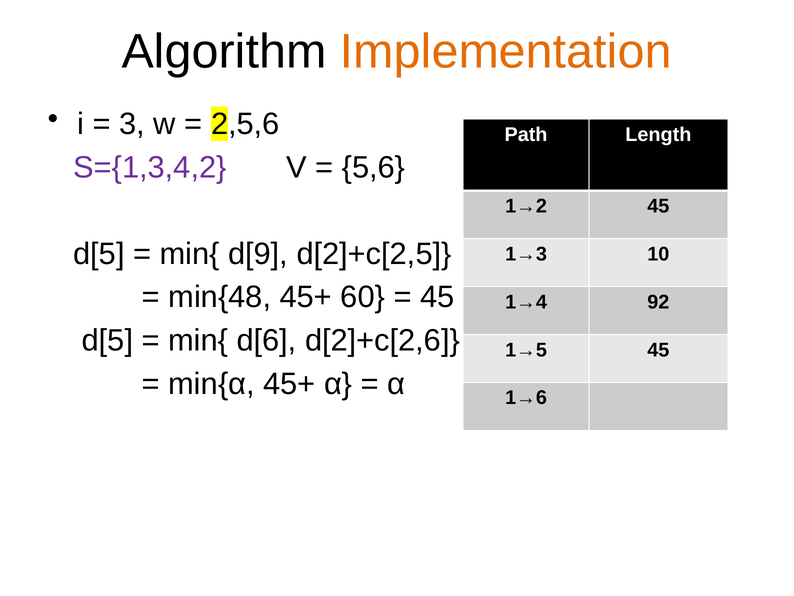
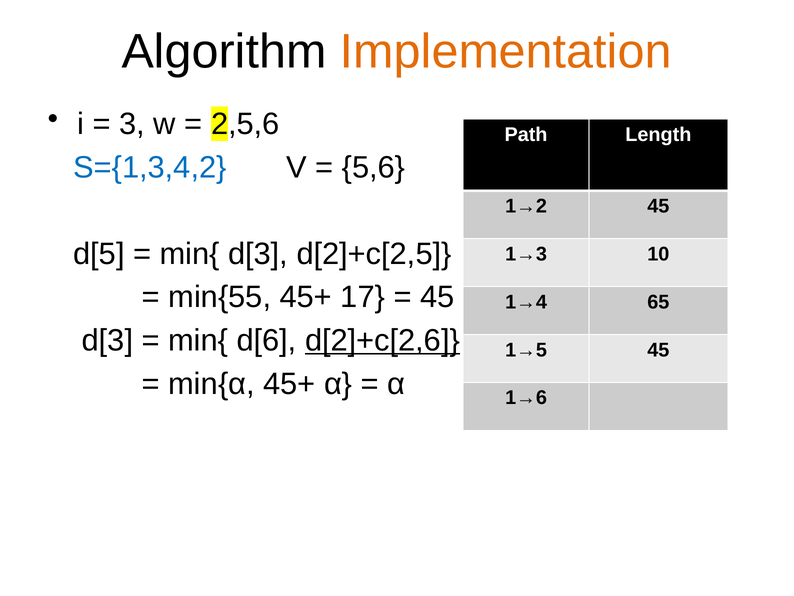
S={1,3,4,2 colour: purple -> blue (150, 167)
min{ d[9: d[9 -> d[3 (258, 254)
min{48: min{48 -> min{55 (220, 297)
60: 60 -> 17 (363, 297)
92: 92 -> 65 (658, 302)
d[5: d[5 -> d[3 (107, 340)
d[2]+c[2,6 underline: none -> present (382, 340)
